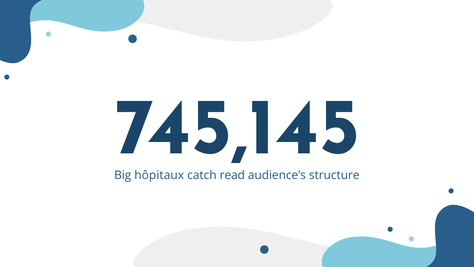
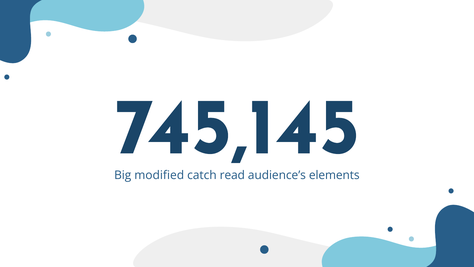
hôpitaux: hôpitaux -> modified (159, 175)
structure: structure -> elements (334, 175)
